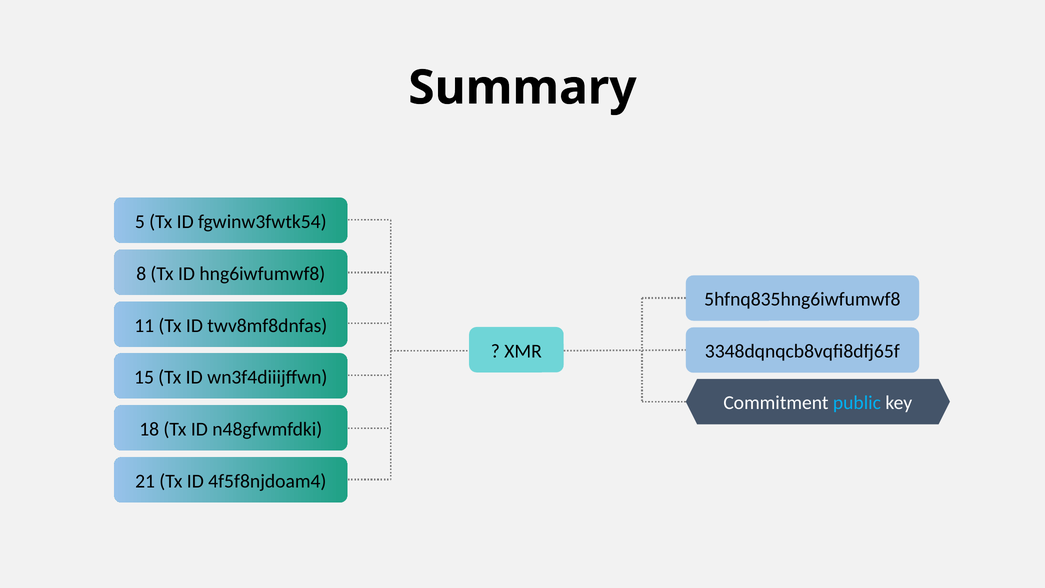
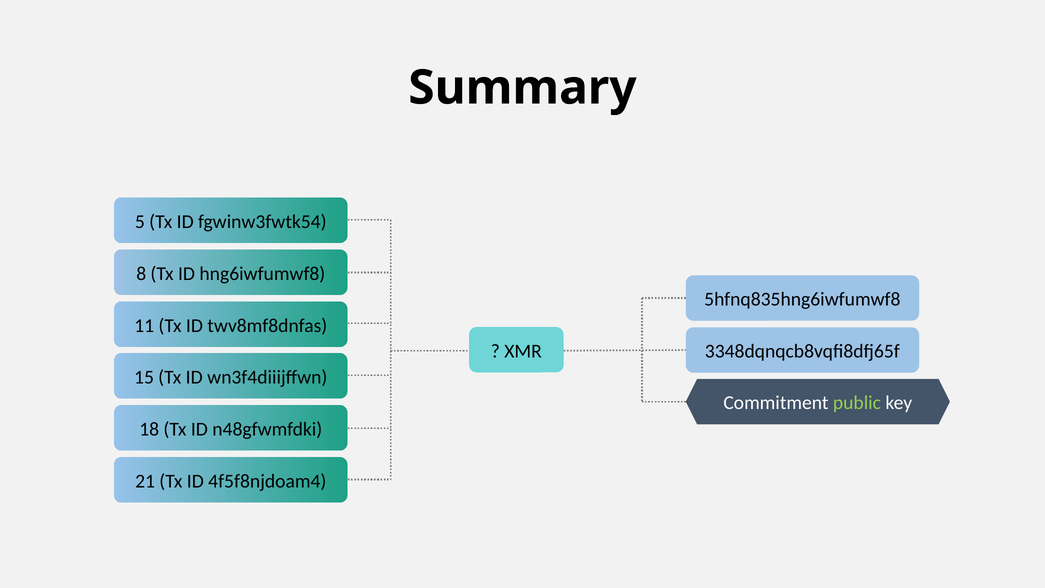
public colour: light blue -> light green (857, 403)
